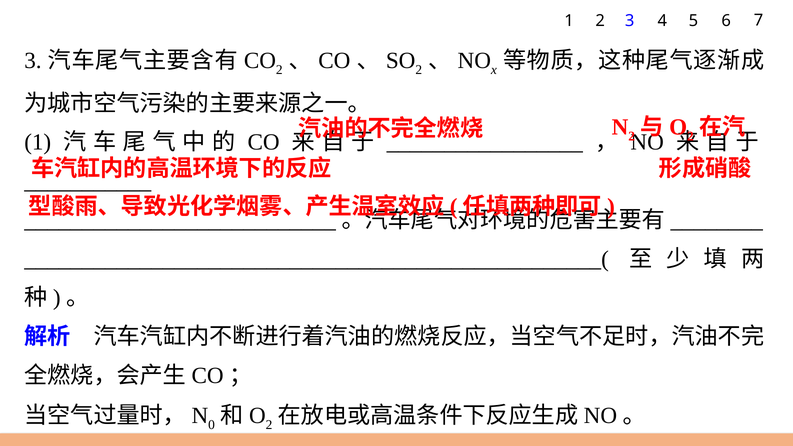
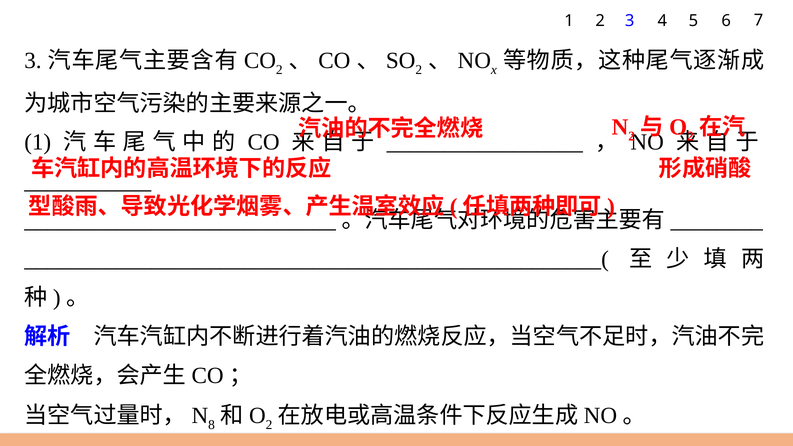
0: 0 -> 8 (212, 425)
